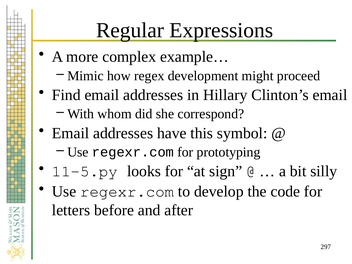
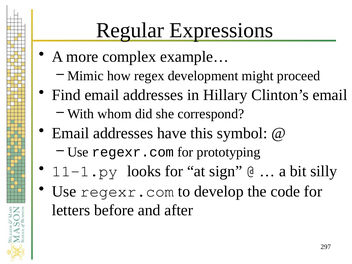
11-5.py: 11-5.py -> 11-1.py (85, 171)
